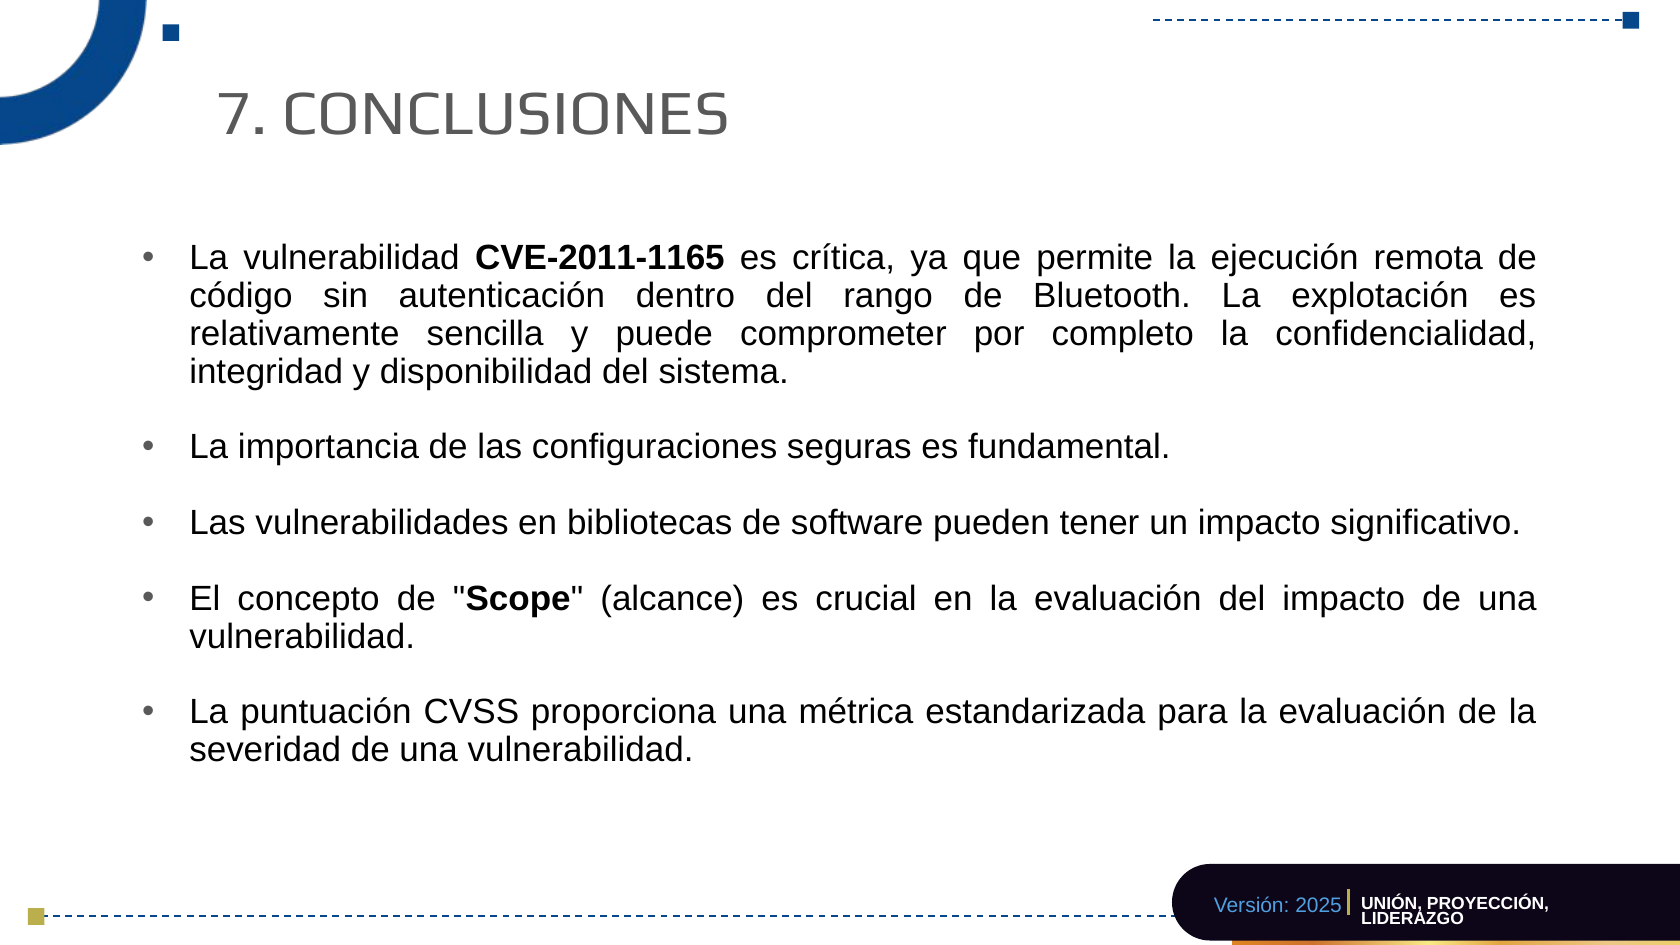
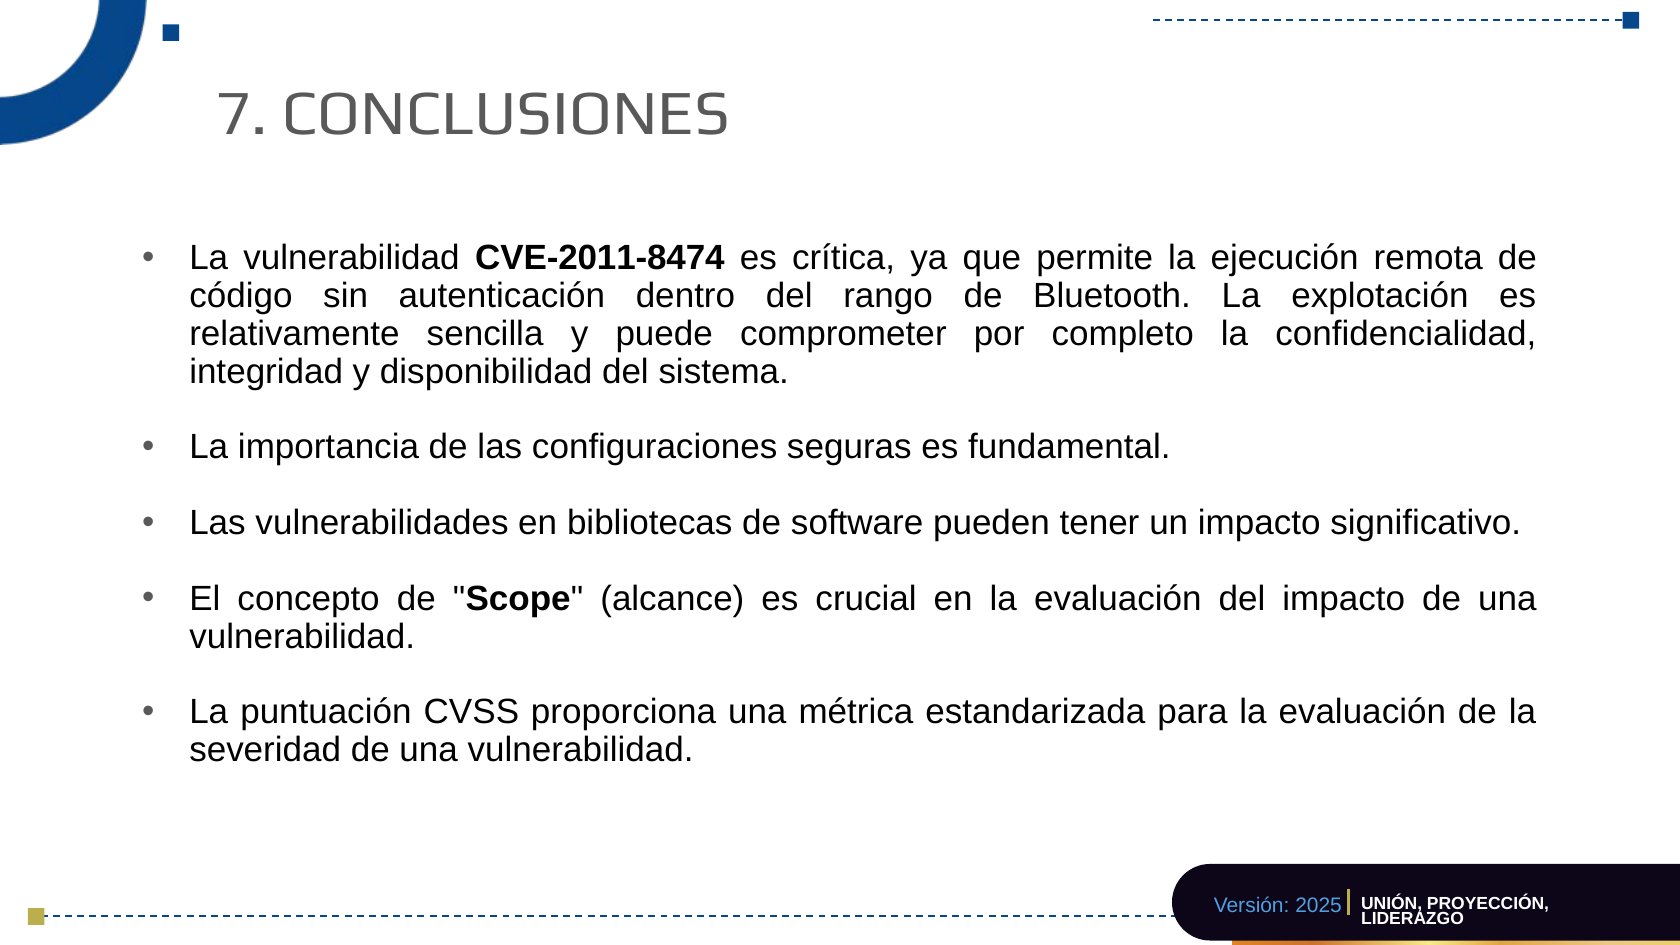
CVE-2011-1165: CVE-2011-1165 -> CVE-2011-8474 (600, 258)
